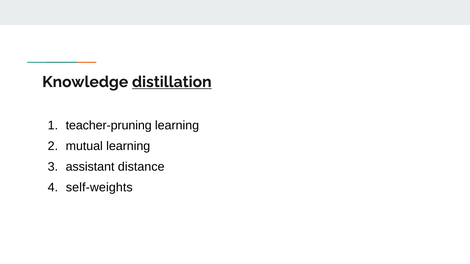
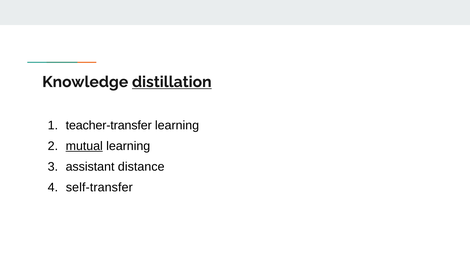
teacher-pruning: teacher-pruning -> teacher-transfer (109, 126)
mutual underline: none -> present (84, 146)
self-weights: self-weights -> self-transfer (99, 188)
